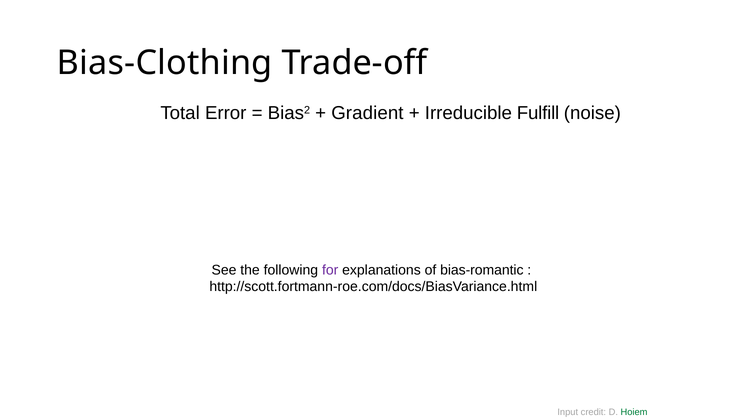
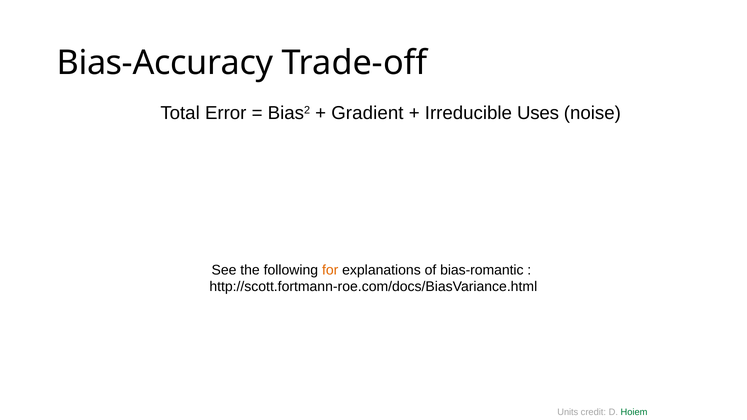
Bias-Clothing: Bias-Clothing -> Bias-Accuracy (165, 63)
Fulfill: Fulfill -> Uses (538, 113)
for colour: purple -> orange (330, 270)
Input: Input -> Units (568, 412)
